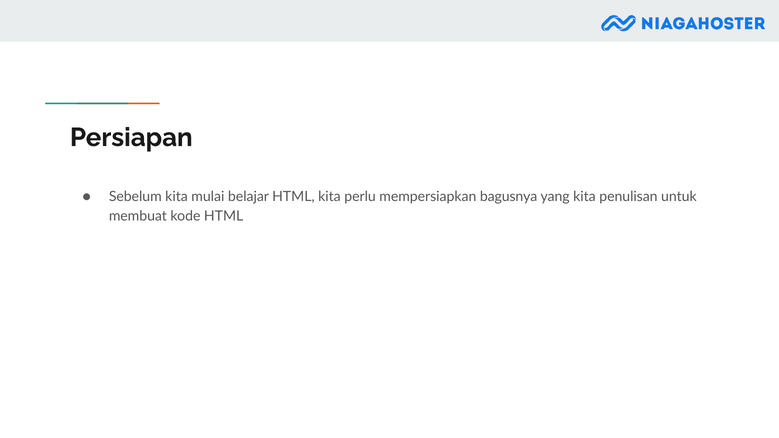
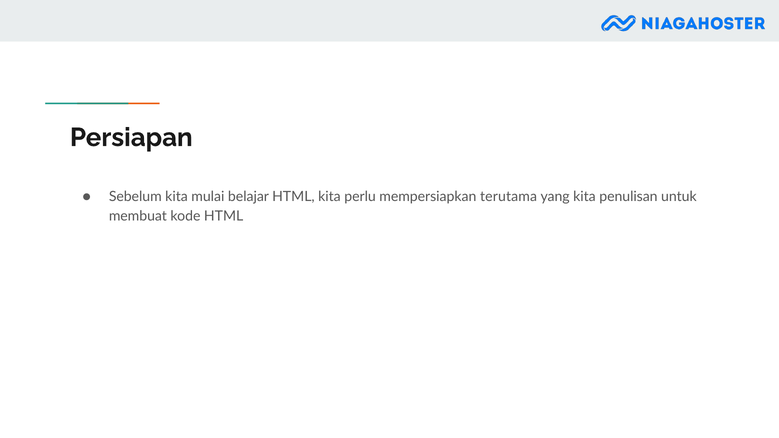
bagusnya: bagusnya -> terutama (509, 197)
